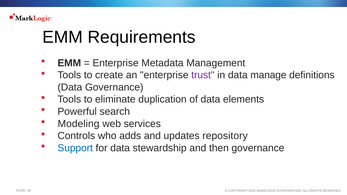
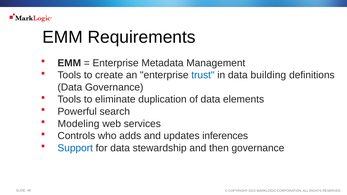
trust colour: purple -> blue (203, 75)
manage: manage -> building (268, 75)
repository: repository -> inferences (225, 136)
